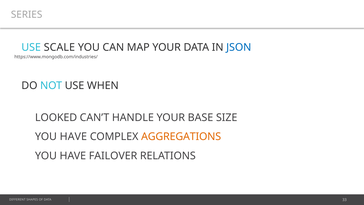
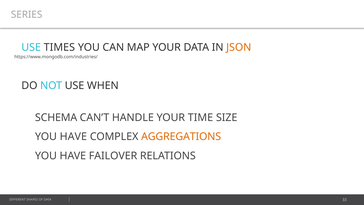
SCALE: SCALE -> TIMES (59, 47)
JSON colour: blue -> orange (239, 47)
LOOKED: LOOKED -> SCHEMA (56, 117)
BASE: BASE -> TIME (200, 117)
